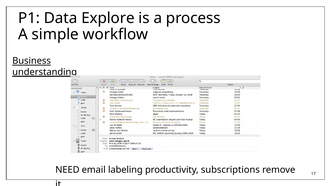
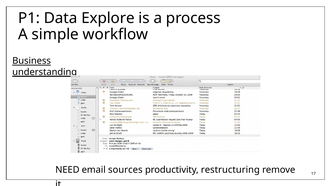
labeling: labeling -> sources (125, 170)
subscriptions: subscriptions -> restructuring (230, 170)
